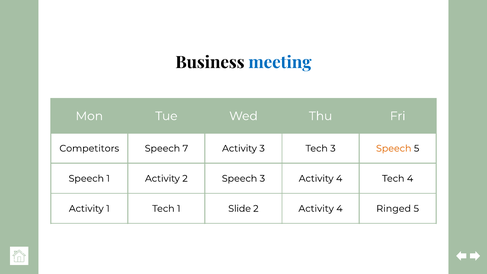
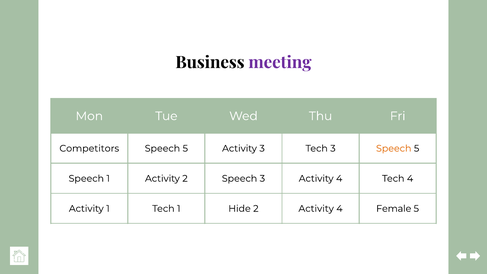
meeting colour: blue -> purple (280, 62)
7: 7 -> 5 (185, 148)
Slide: Slide -> Hide (240, 209)
Ringed: Ringed -> Female (394, 209)
